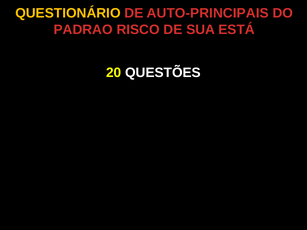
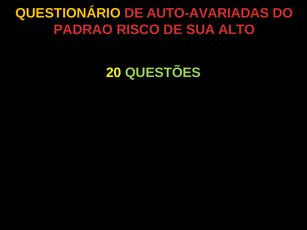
AUTO-PRINCIPAIS: AUTO-PRINCIPAIS -> AUTO-AVARIADAS (208, 13)
ESTÁ: ESTÁ -> ALTO (237, 30)
QUESTÕES colour: white -> light green (163, 73)
